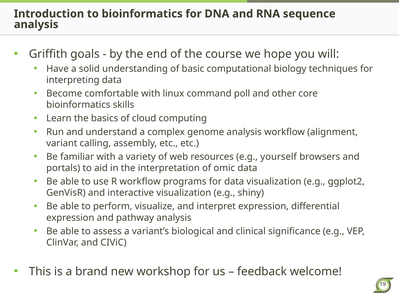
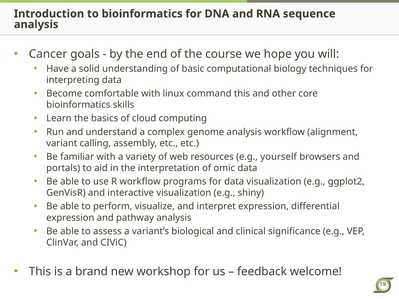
Griffith: Griffith -> Cancer (48, 54)
command poll: poll -> this (242, 94)
